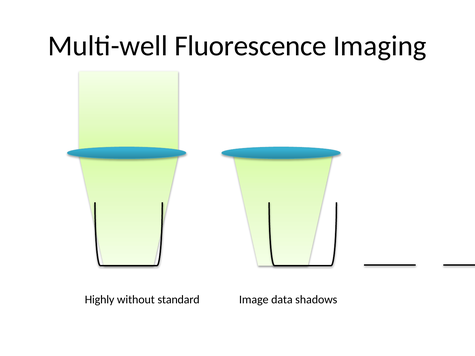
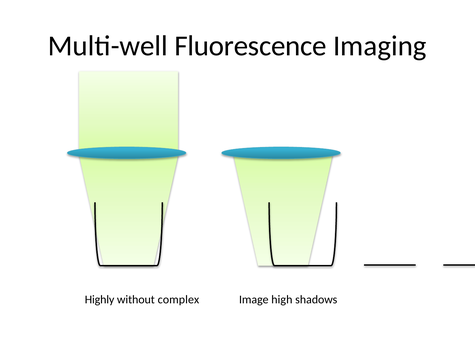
standard: standard -> complex (178, 300)
data: data -> high (282, 300)
